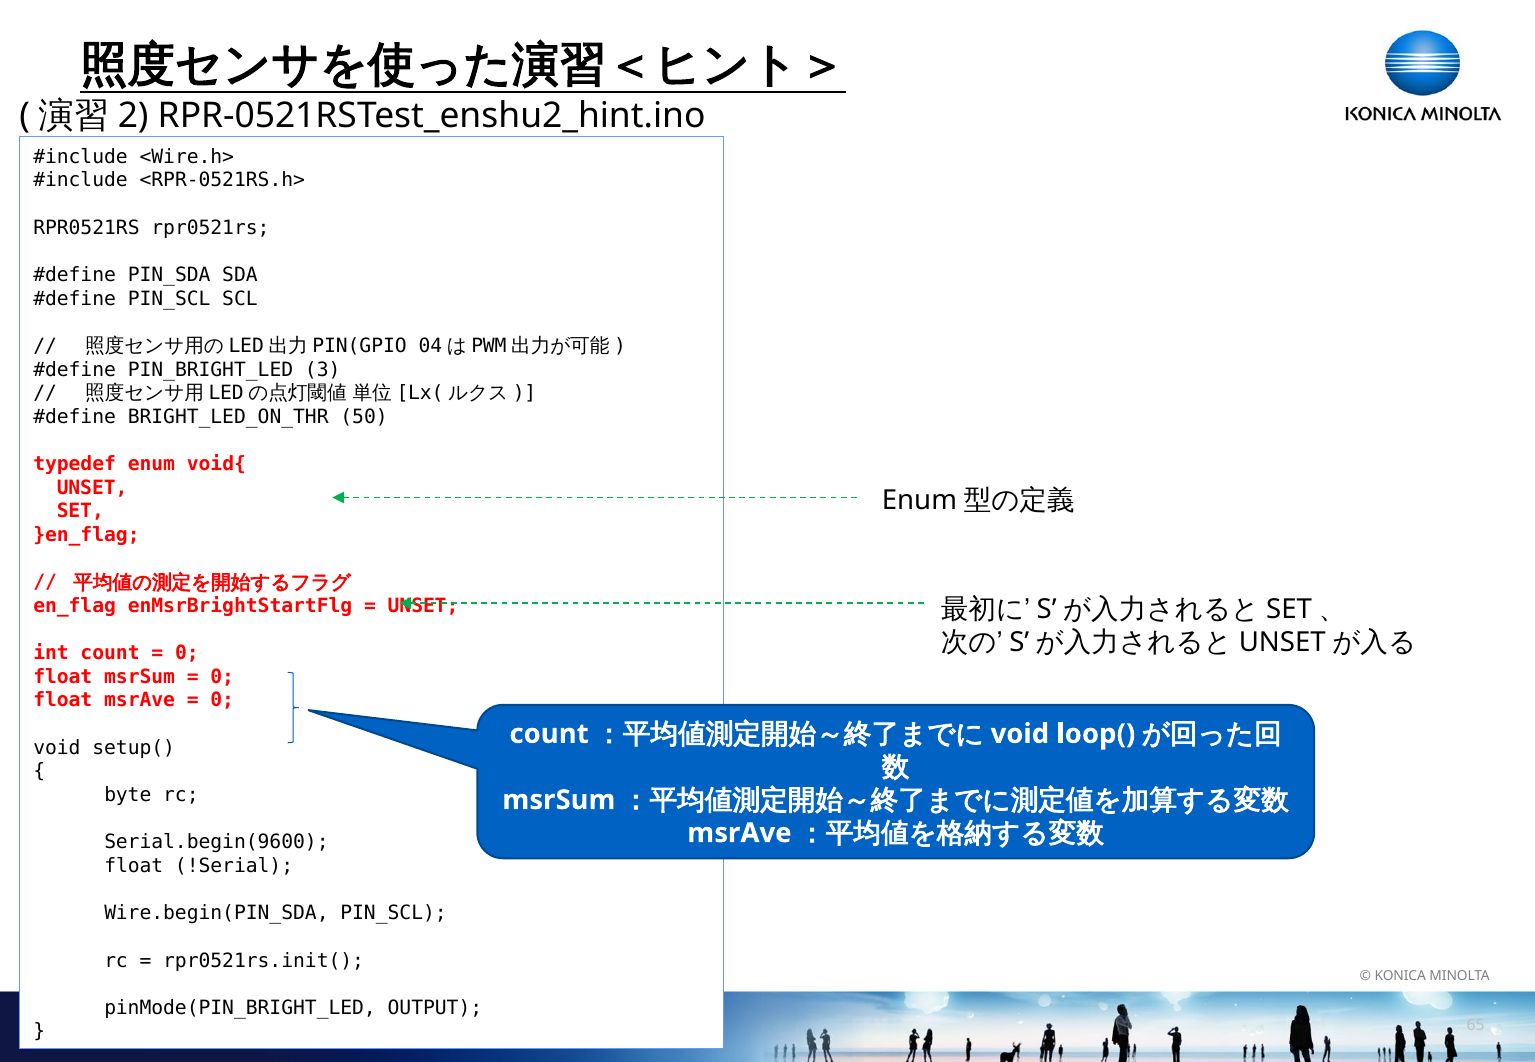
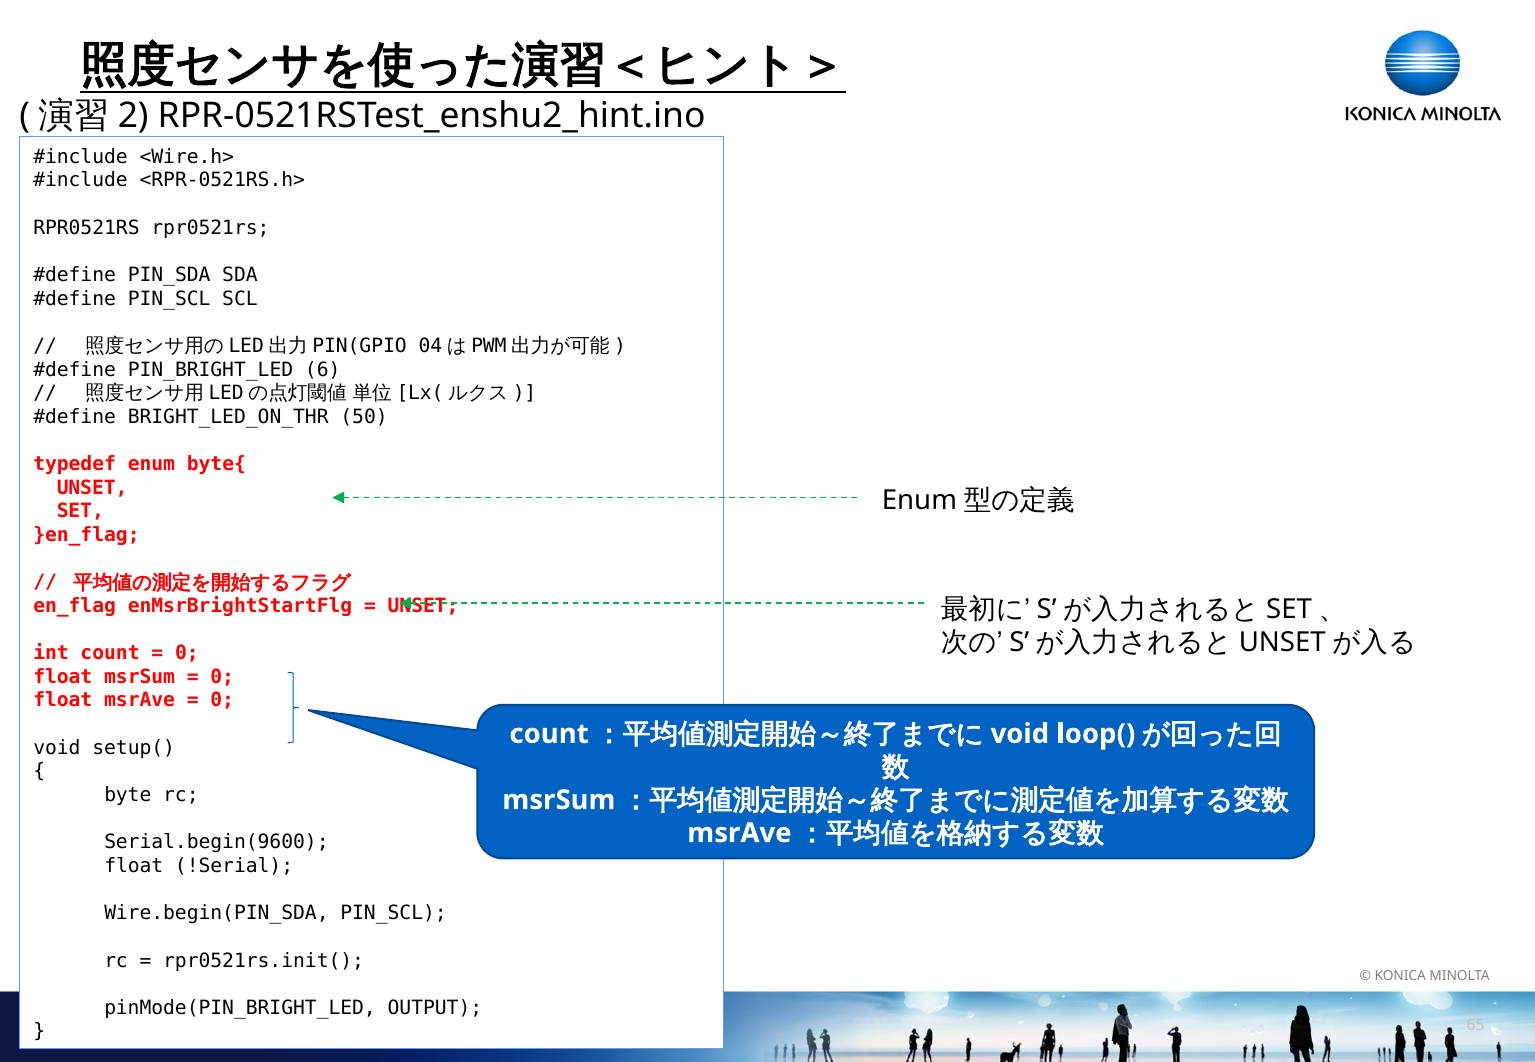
3: 3 -> 6 (323, 370)
void{: void{ -> byte{ (216, 464)
